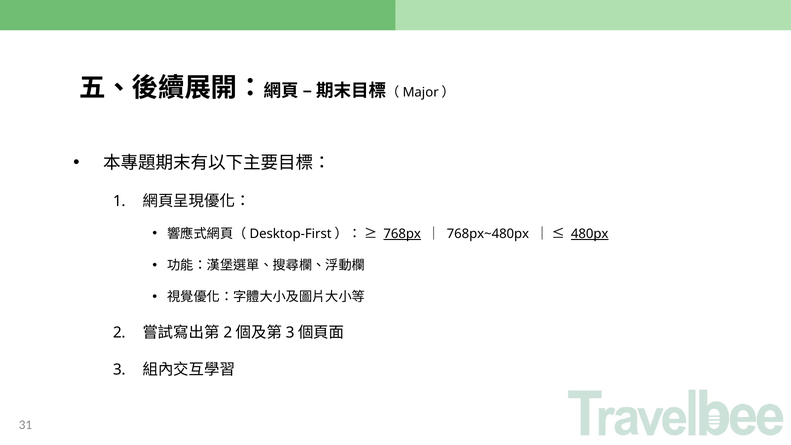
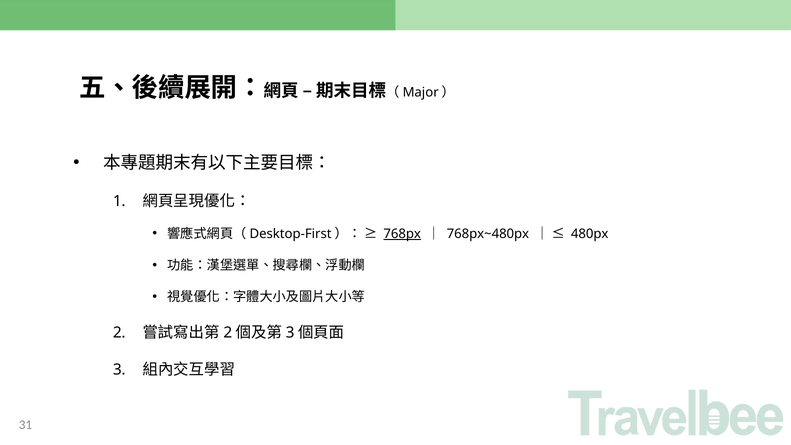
480px underline: present -> none (590, 234)
